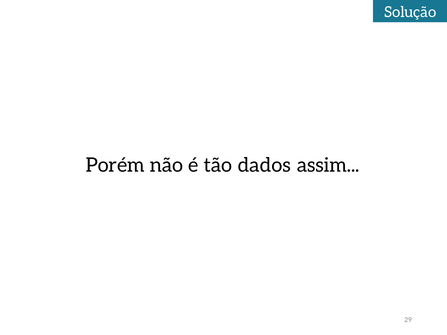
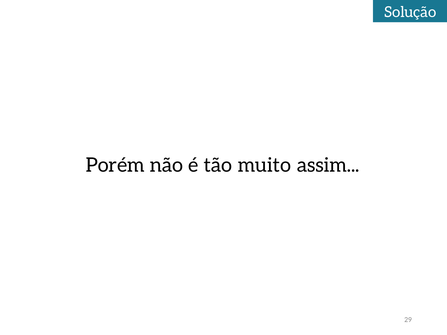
dados: dados -> muito (264, 165)
